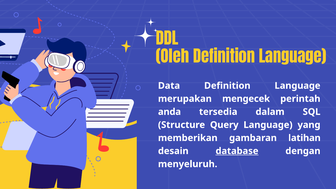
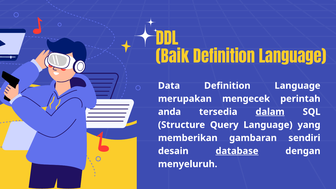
Oleh: Oleh -> Baik (172, 57)
dalam underline: none -> present (270, 112)
latihan: latihan -> sendiri (304, 138)
